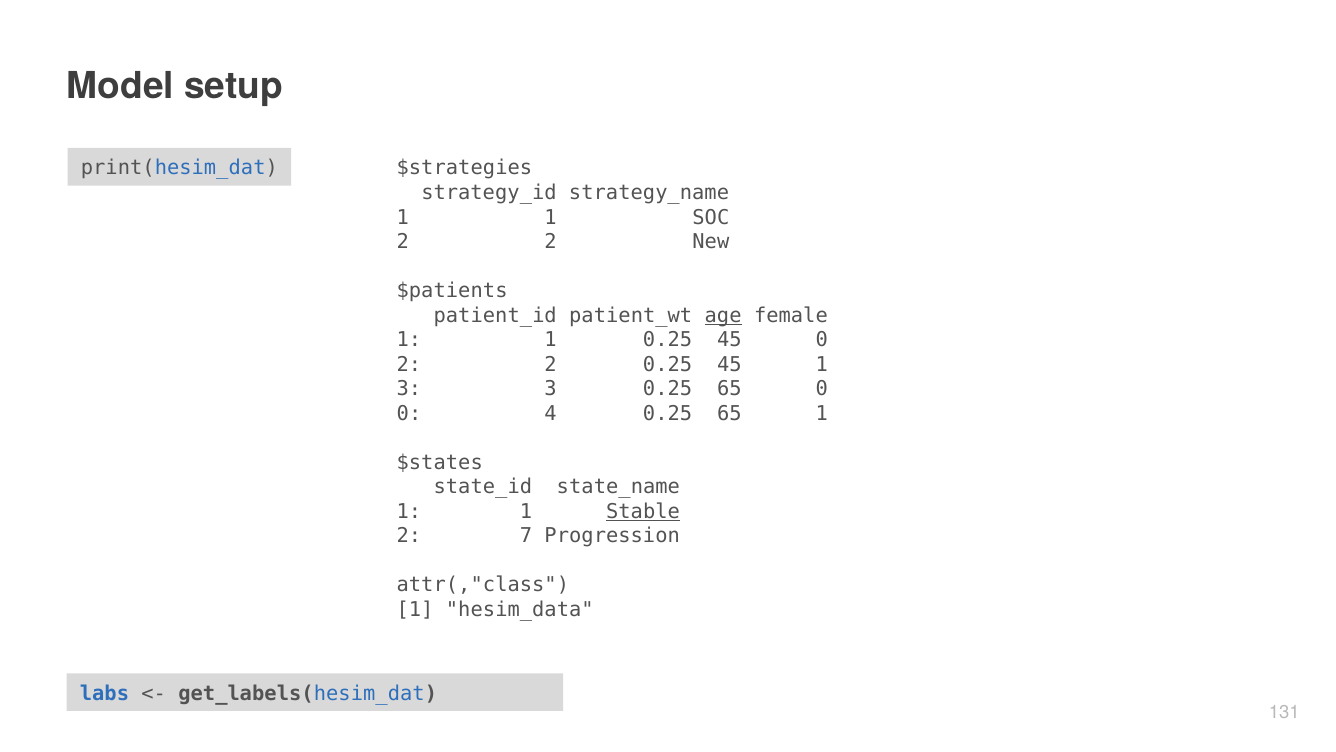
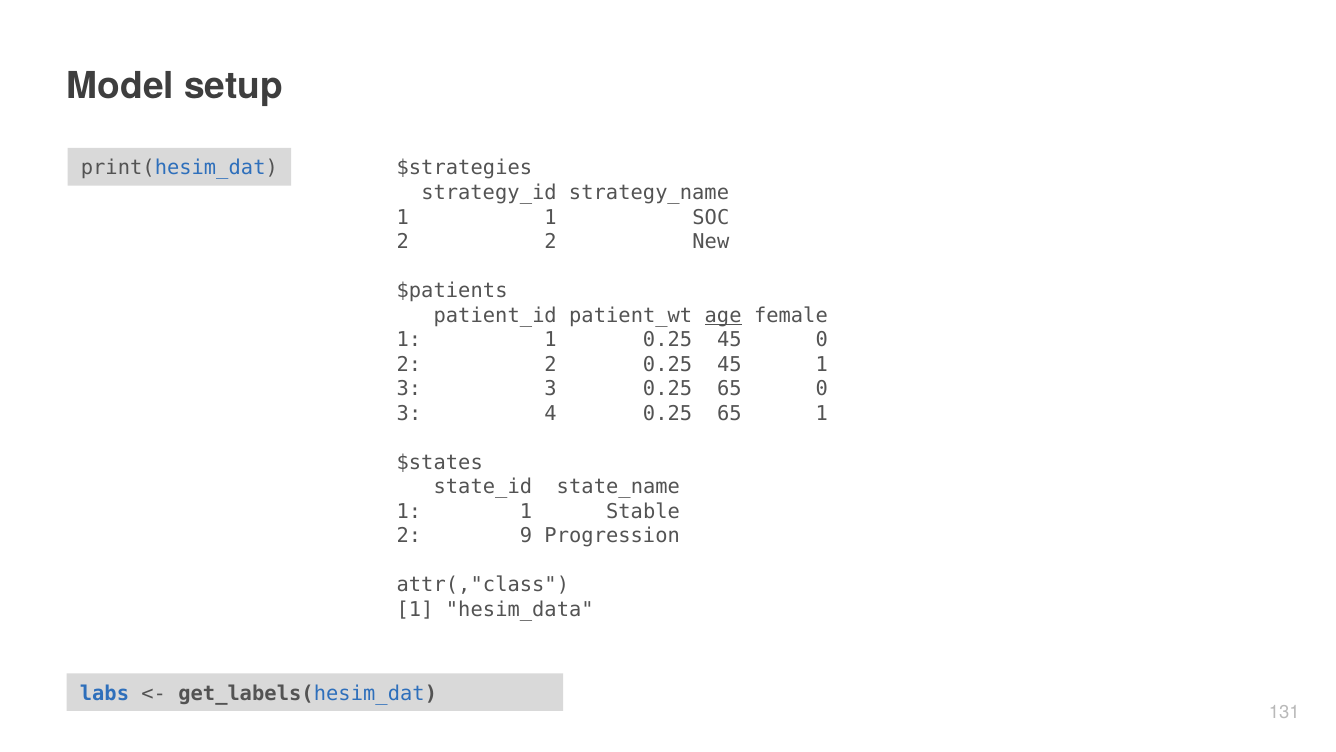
0: 0 -> 3 (409, 413)
Stable underline: present -> none (643, 511)
7: 7 -> 9 (526, 536)
